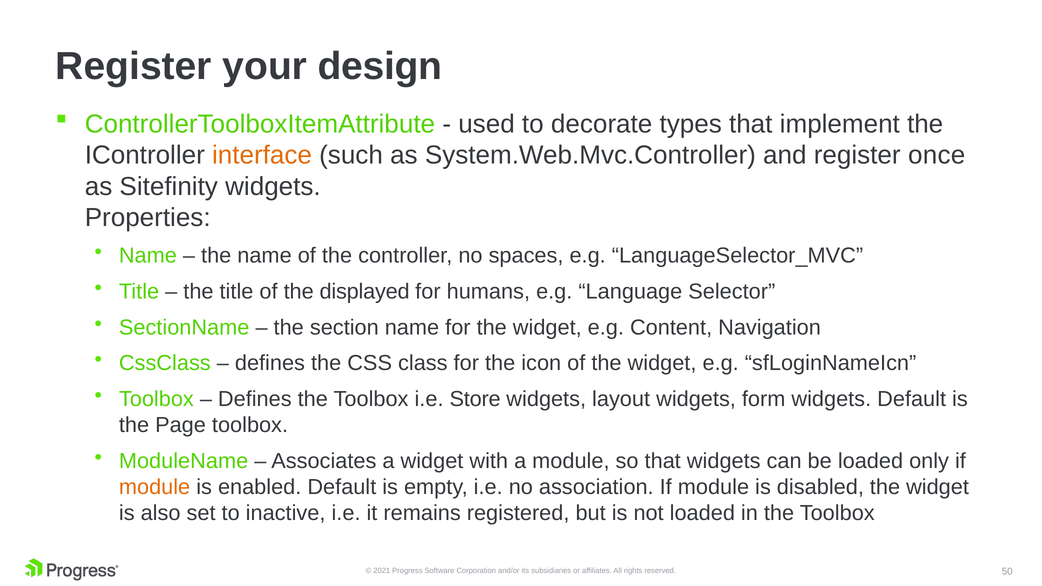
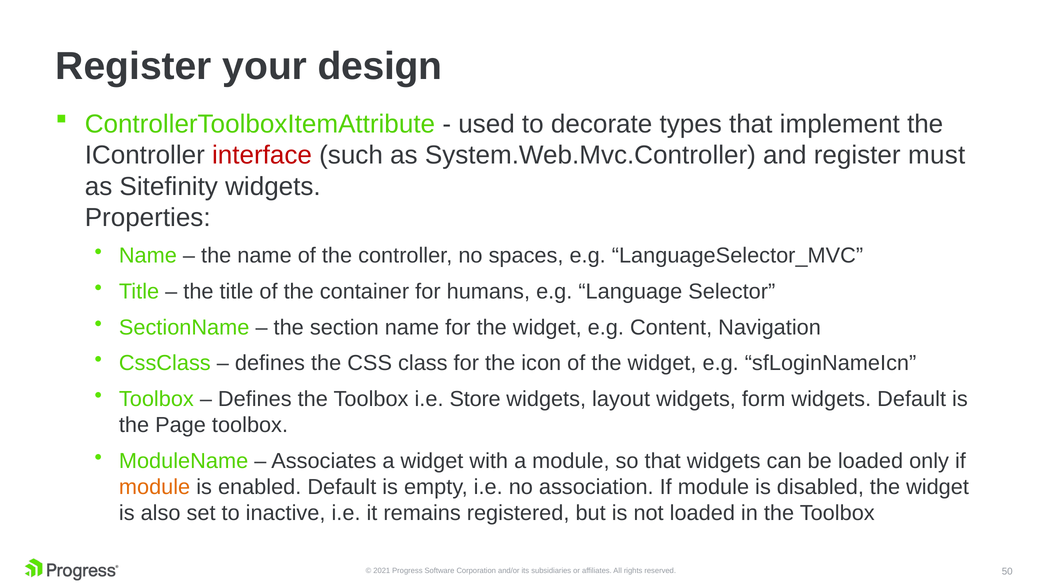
interface colour: orange -> red (262, 155)
once: once -> must (937, 155)
displayed: displayed -> container (364, 292)
